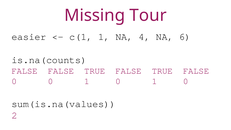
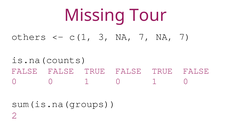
easier: easier -> others (29, 37)
c(1 1: 1 -> 3 (104, 37)
4: 4 -> 7 (144, 37)
6: 6 -> 7 (185, 37)
sum(is.na(values: sum(is.na(values -> sum(is.na(groups (64, 104)
